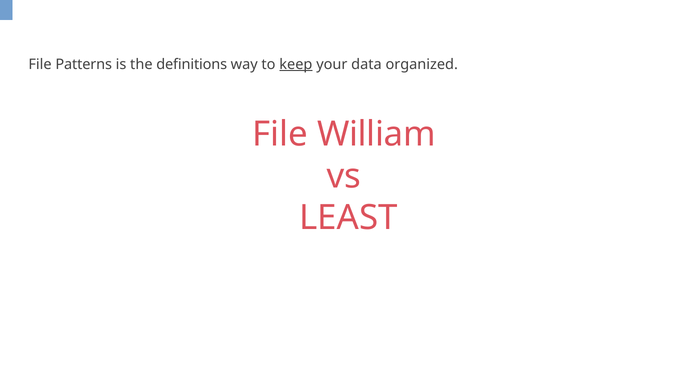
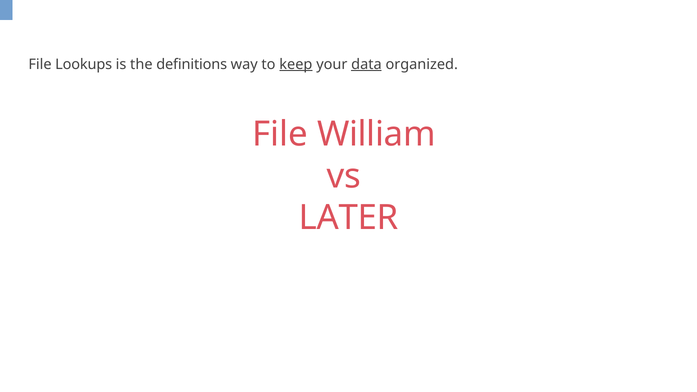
Patterns: Patterns -> Lookups (84, 64)
data underline: none -> present (366, 64)
LEAST: LEAST -> LATER (349, 218)
